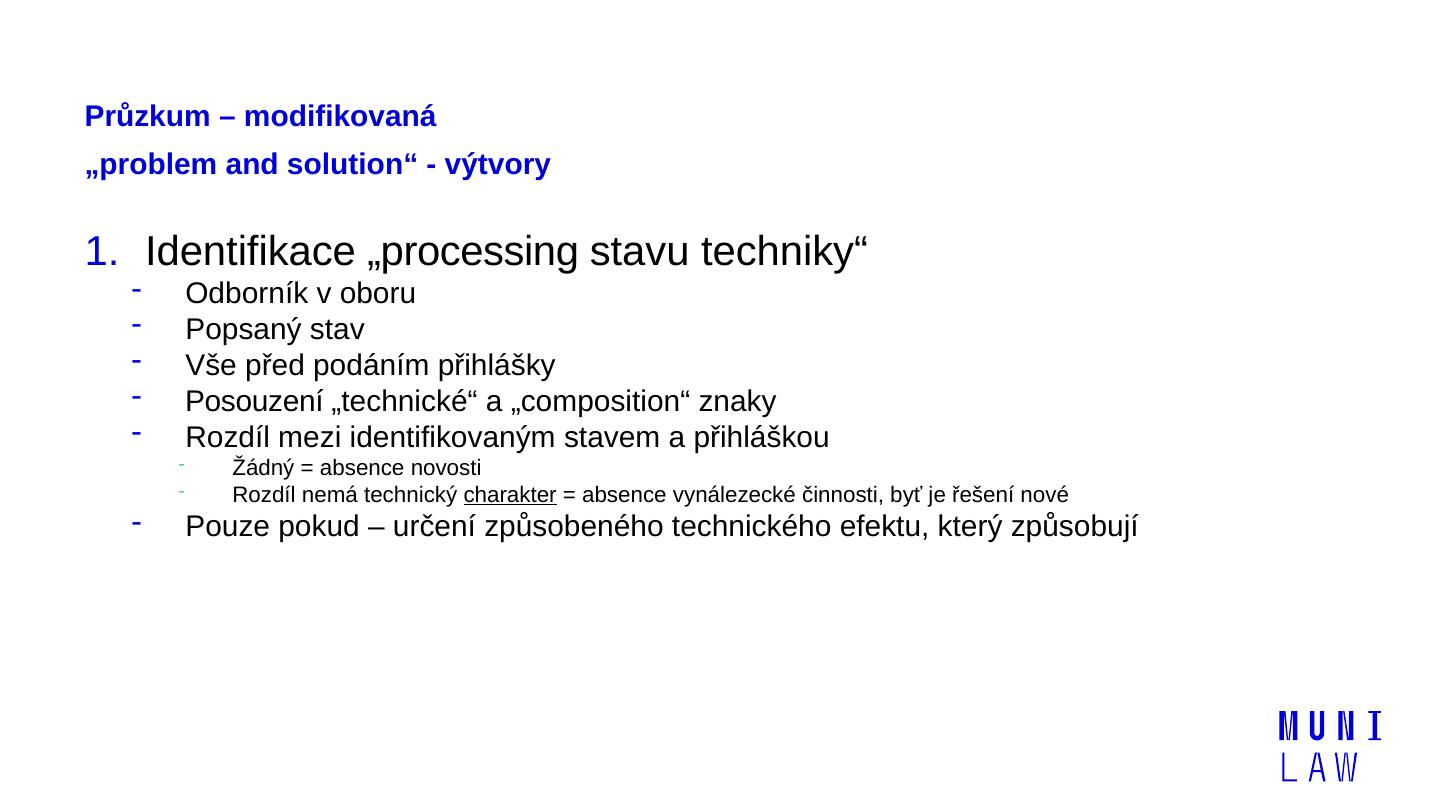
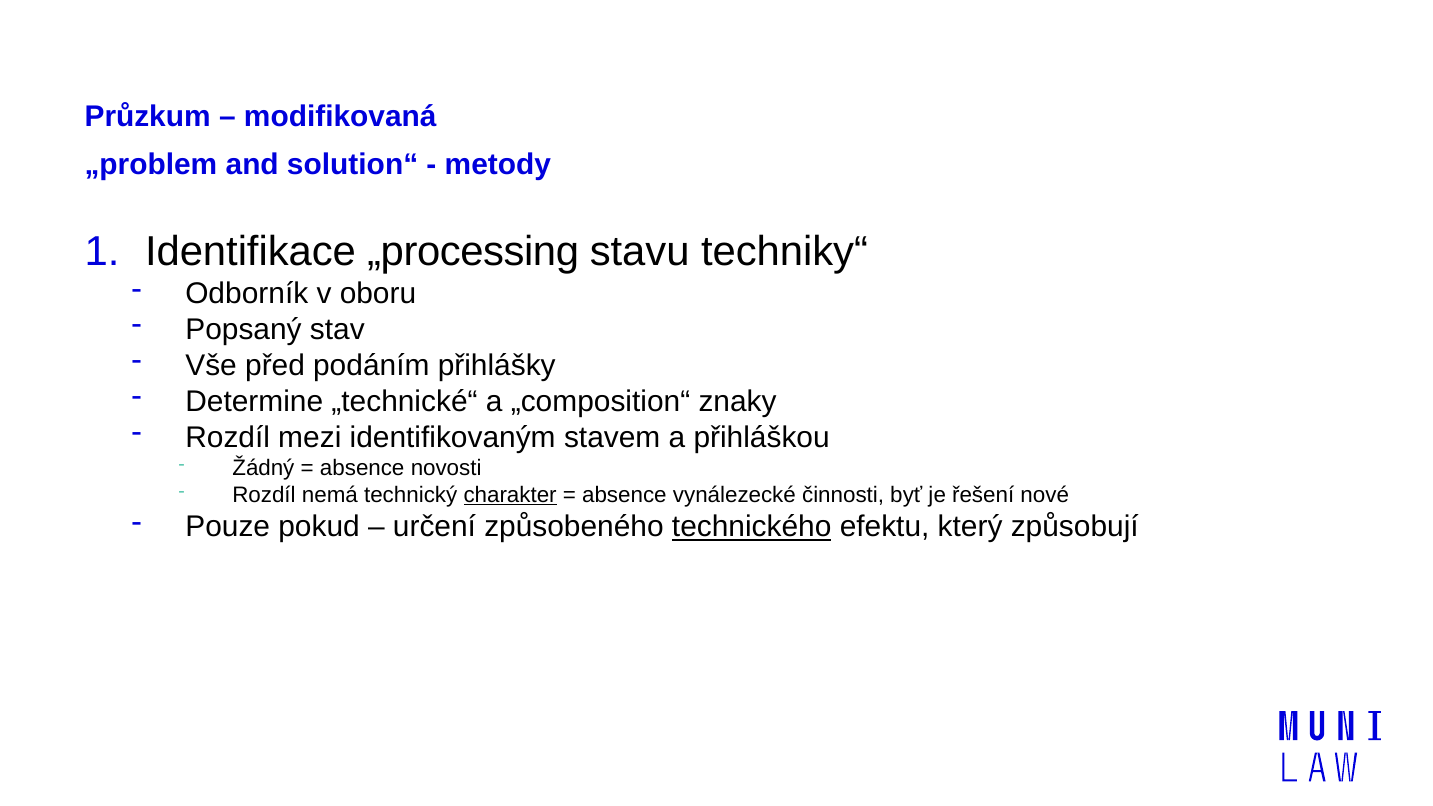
výtvory: výtvory -> metody (498, 164)
Posouzení: Posouzení -> Determine (254, 402)
technického underline: none -> present (752, 527)
